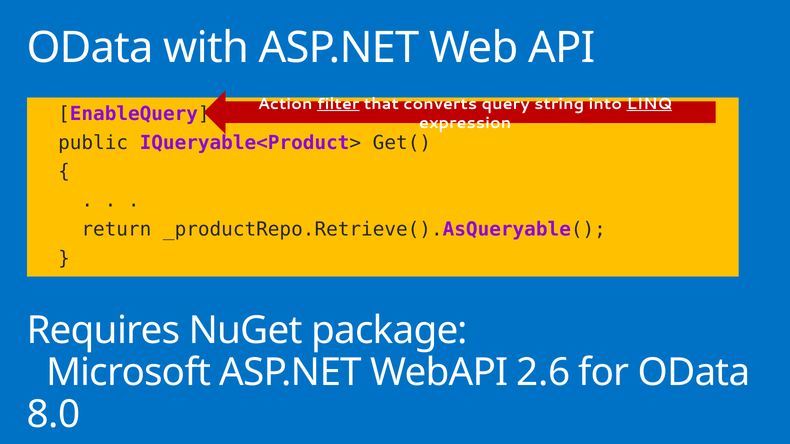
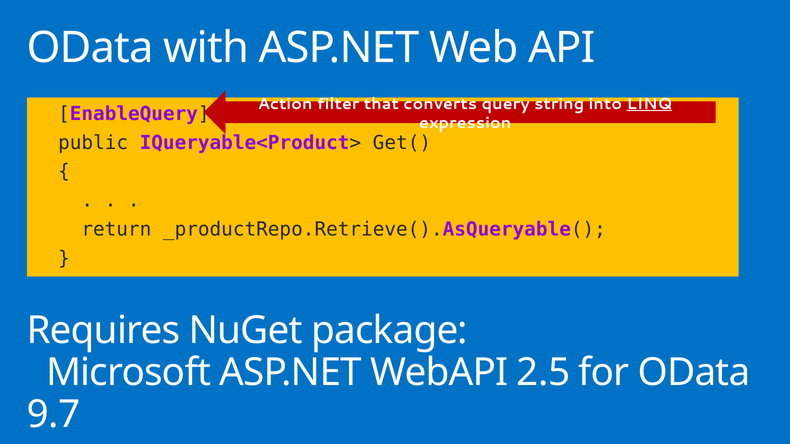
filter underline: present -> none (338, 104)
2.6: 2.6 -> 2.5 (543, 373)
8.0: 8.0 -> 9.7 (53, 415)
